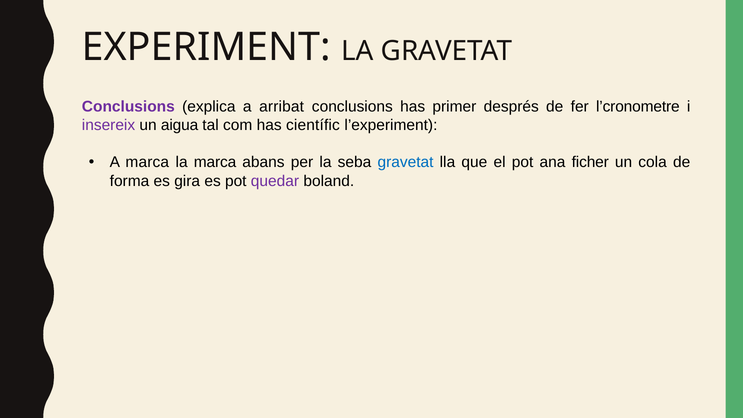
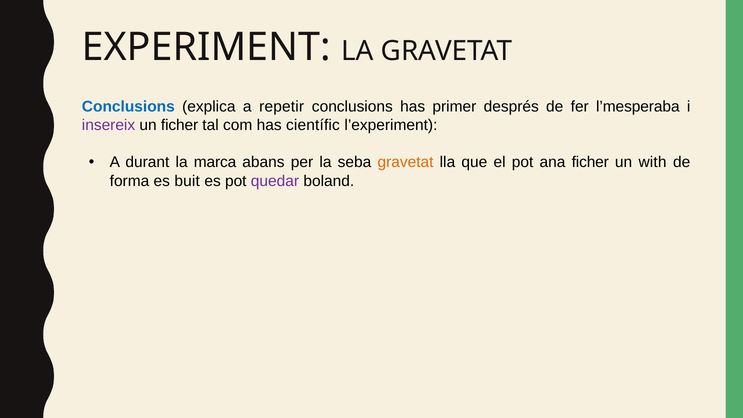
Conclusions colour: purple -> blue (128, 107)
arribat: arribat -> repetir (282, 107)
l’cronometre: l’cronometre -> l’mesperaba (638, 107)
un aigua: aigua -> ficher (180, 125)
A marca: marca -> durant (147, 162)
gravetat colour: blue -> orange (406, 162)
cola: cola -> with (653, 162)
gira: gira -> buit (187, 181)
